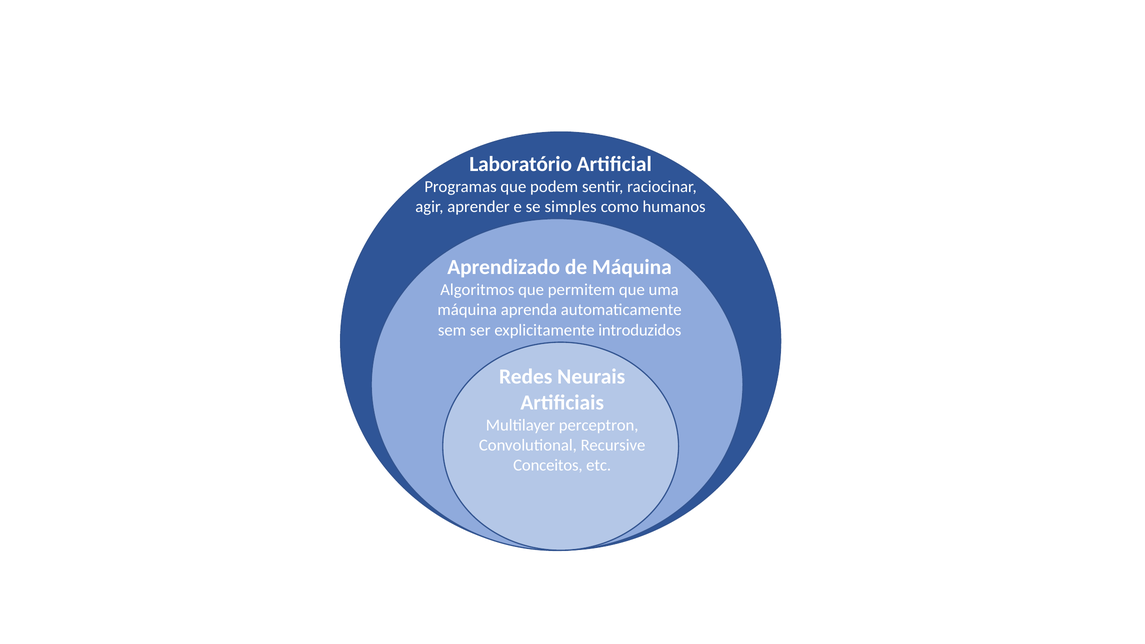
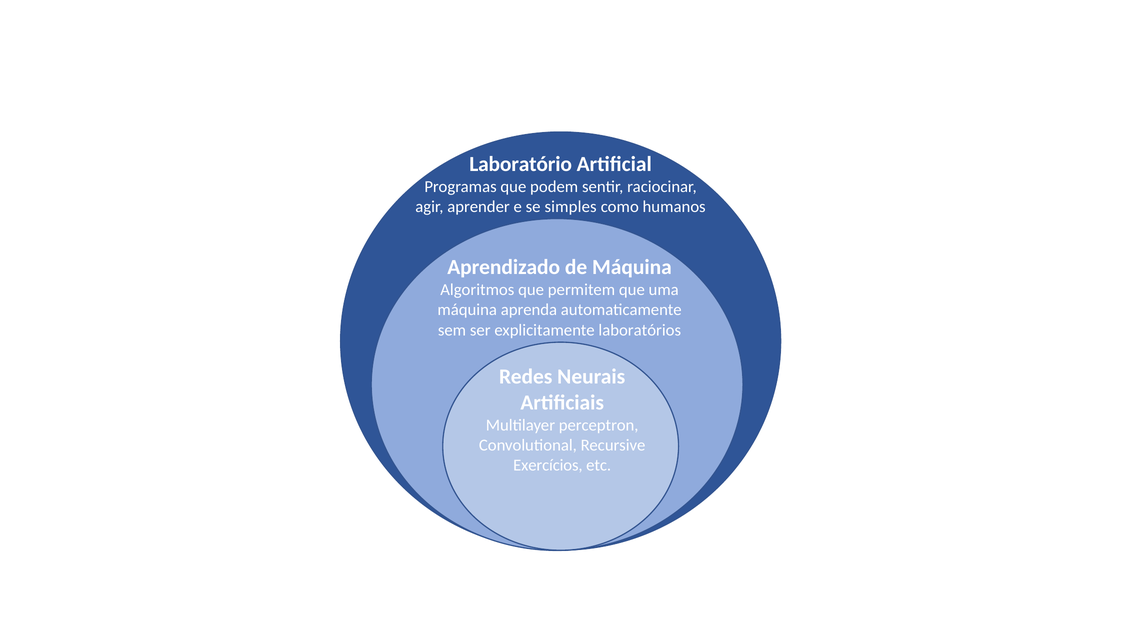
introduzidos: introduzidos -> laboratórios (640, 330)
Conceitos: Conceitos -> Exercícios (548, 465)
